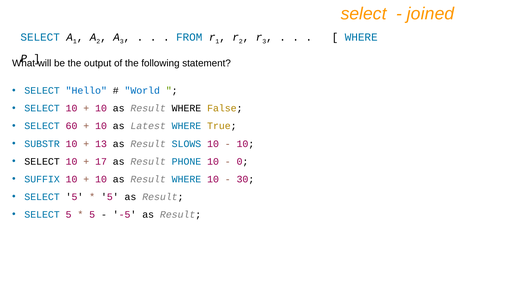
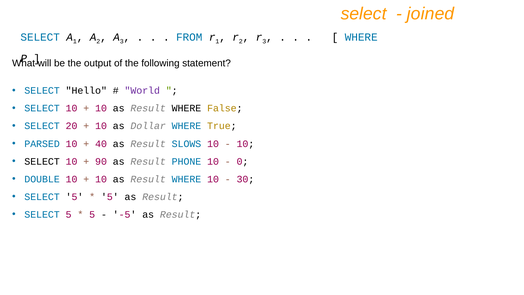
Hello colour: blue -> black (86, 91)
World colour: blue -> purple (142, 91)
60: 60 -> 20 (72, 126)
Latest: Latest -> Dollar (148, 126)
SUBSTR: SUBSTR -> PARSED (42, 144)
13: 13 -> 40 (101, 144)
17: 17 -> 90 (101, 161)
SUFFIX: SUFFIX -> DOUBLE (42, 179)
